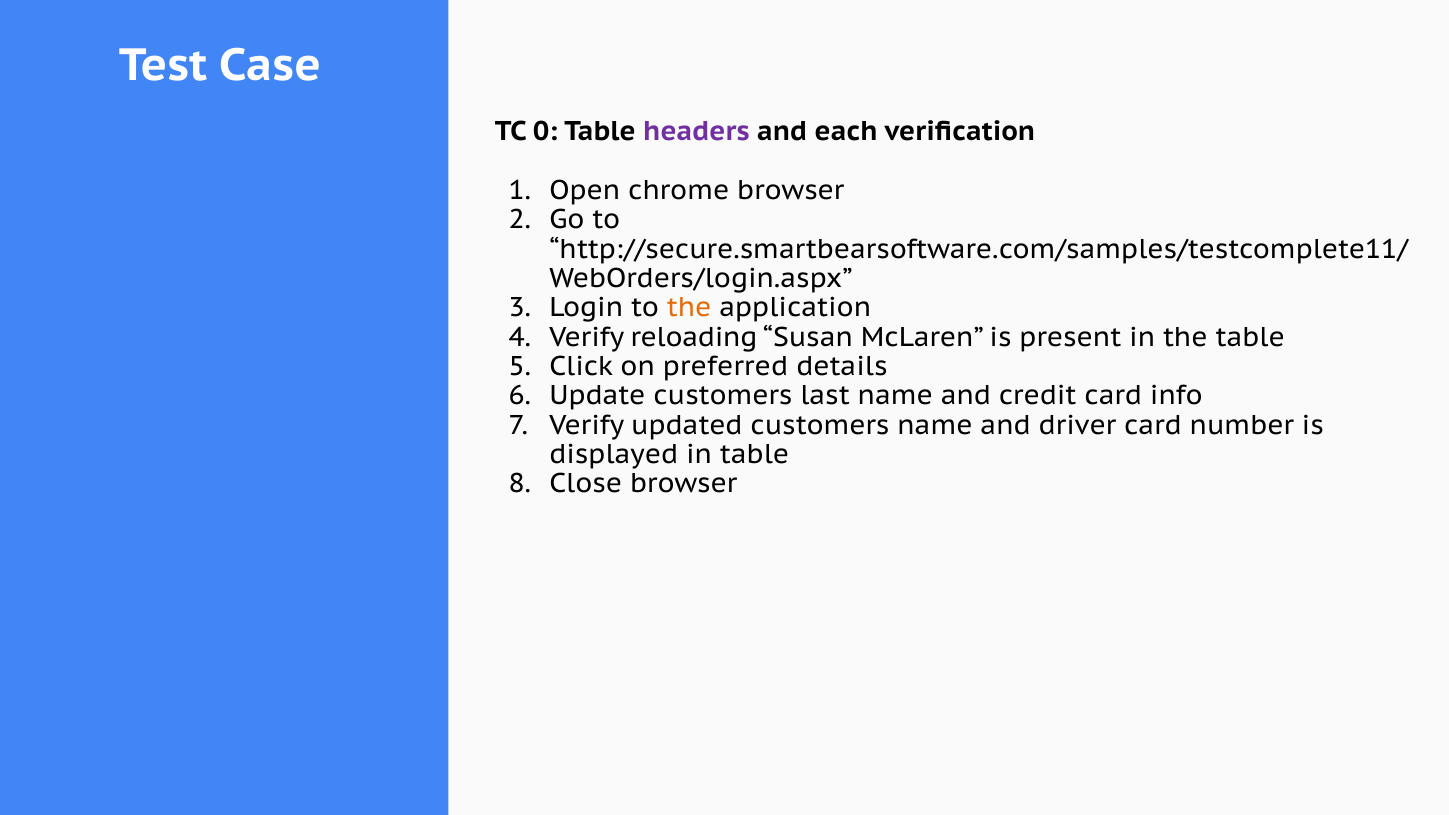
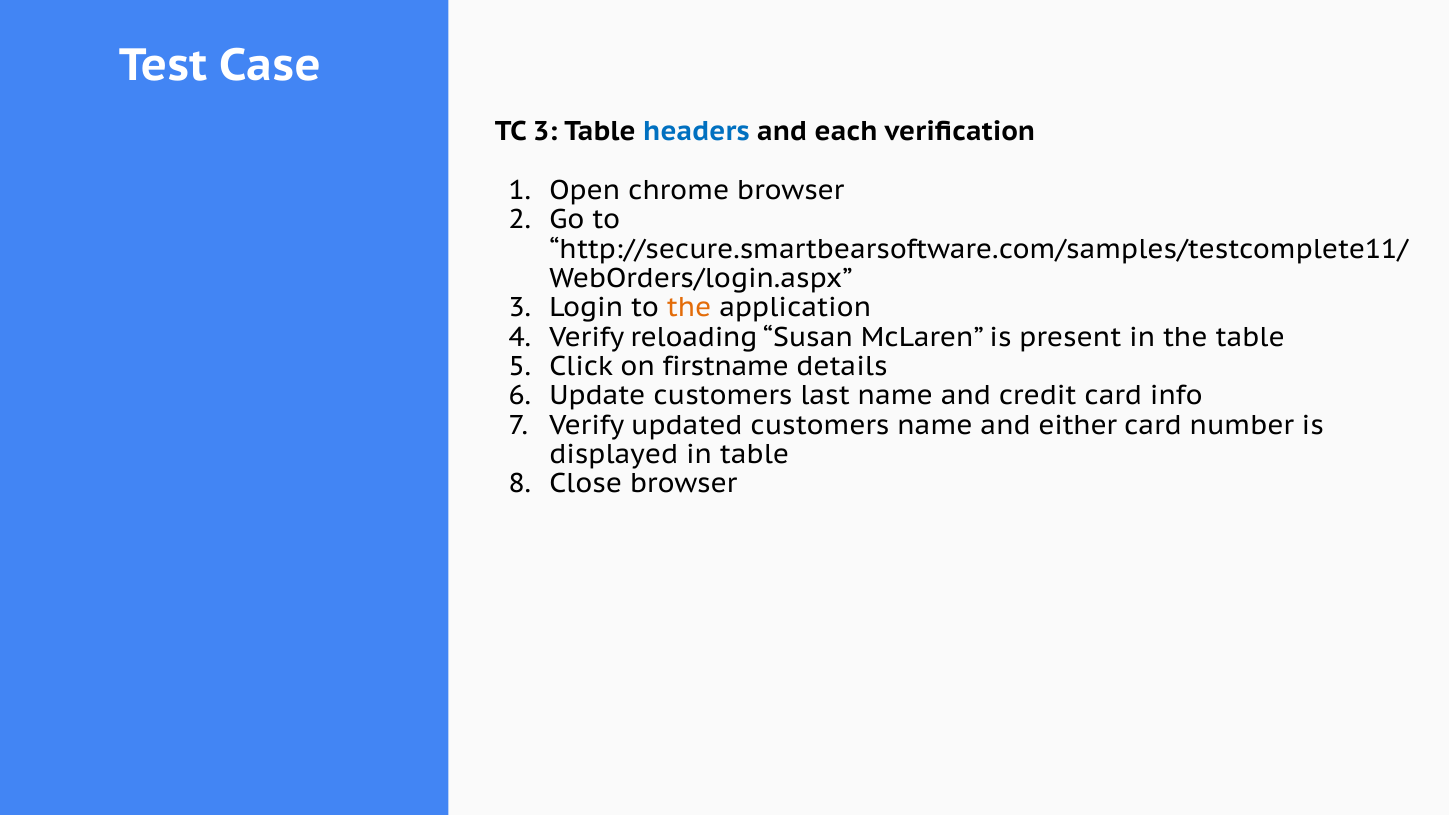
TC 0: 0 -> 3 (546, 132)
headers colour: purple -> blue (696, 132)
preferred: preferred -> firstname (726, 367)
driver: driver -> either (1078, 425)
